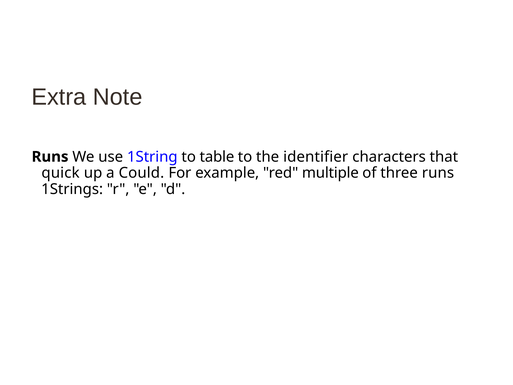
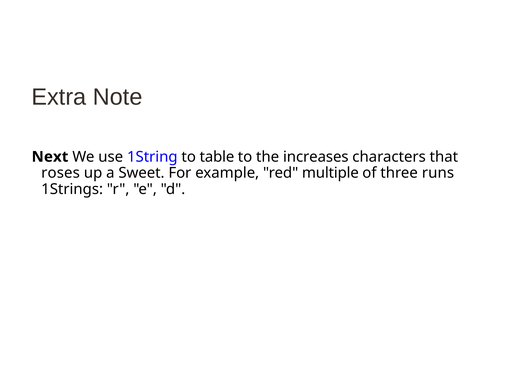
Runs: Runs -> Next (50, 157)
identifier: identifier -> increases (316, 157)
quick: quick -> roses (61, 173)
Could: Could -> Sweet (141, 173)
